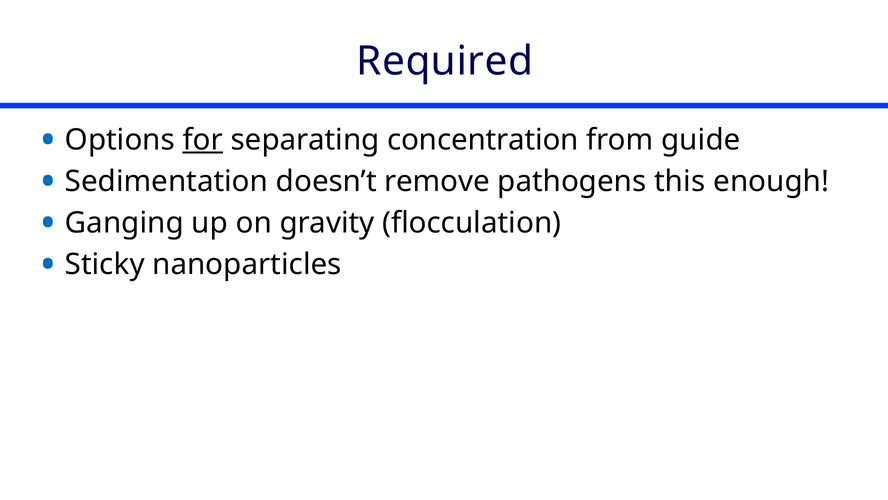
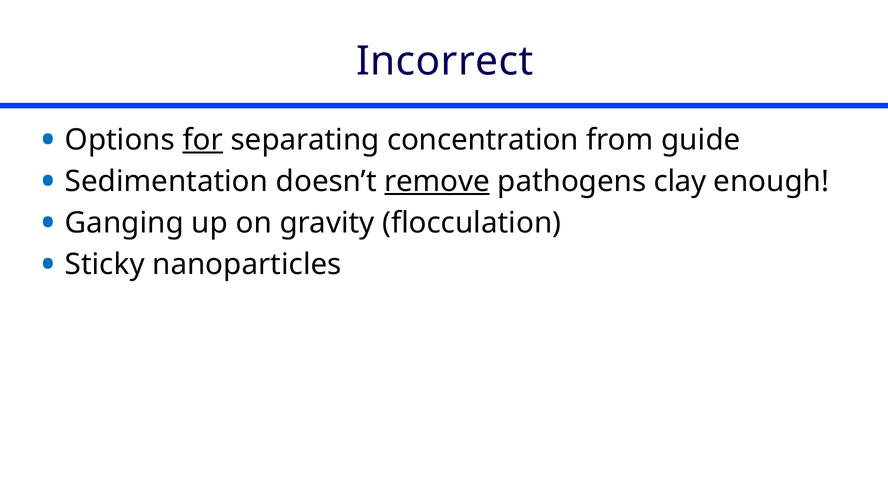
Required: Required -> Incorrect (445, 61)
remove underline: none -> present (437, 181)
this: this -> clay (680, 181)
